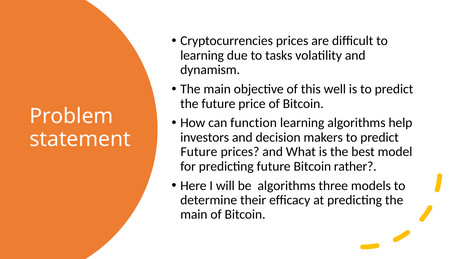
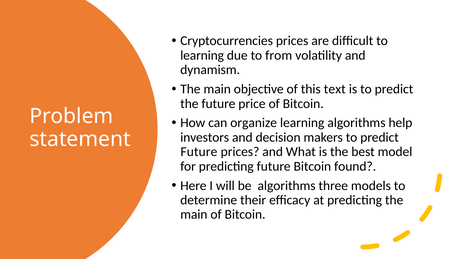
tasks: tasks -> from (279, 55)
well: well -> text (335, 89)
function: function -> organize (254, 123)
rather: rather -> found (355, 167)
